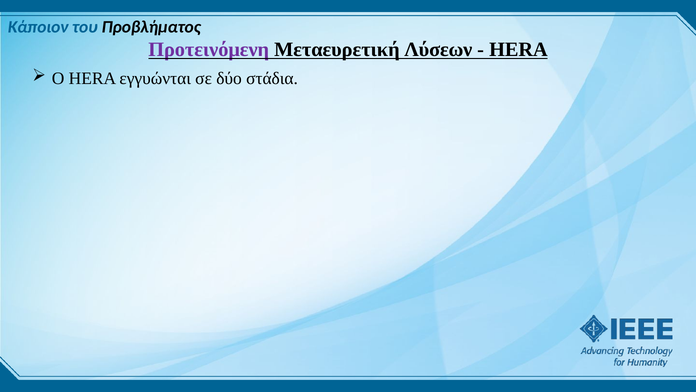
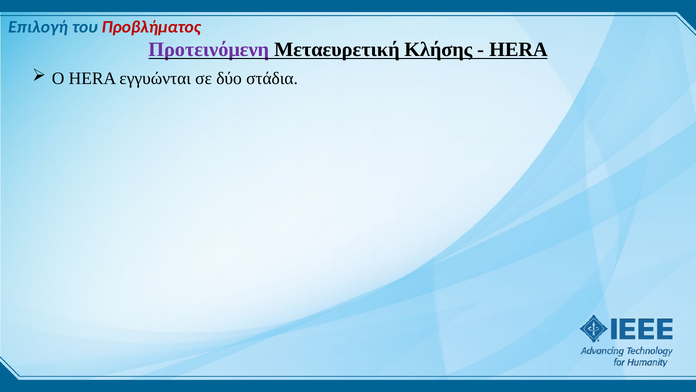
Κάποιον: Κάποιον -> Επιλογή (38, 27)
Προβλήματος colour: black -> red (151, 27)
Λύσεων: Λύσεων -> Κλήσης (438, 49)
